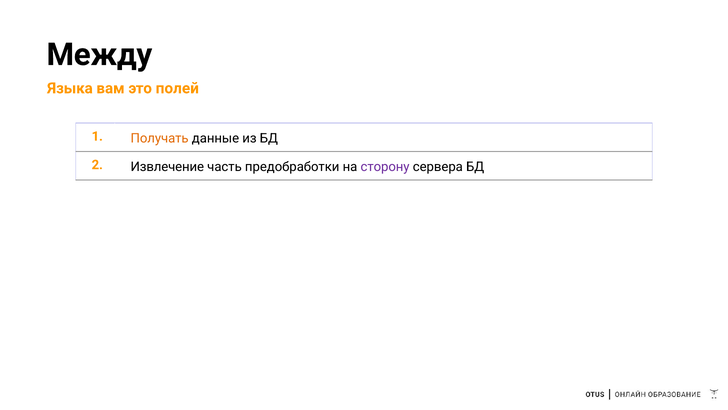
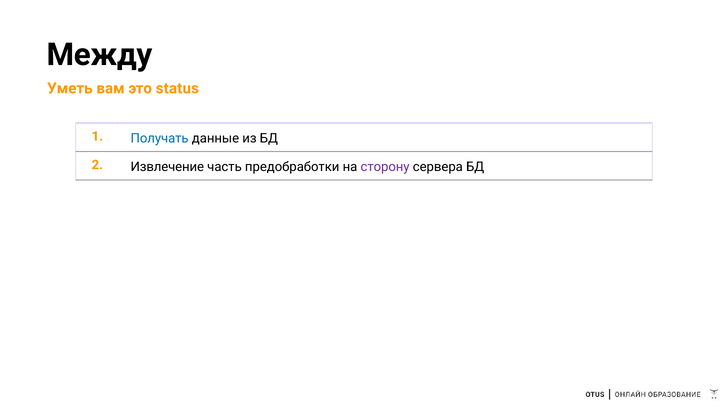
Языка: Языка -> Уметь (70, 88)
полей: полей -> status (177, 88)
Получать colour: orange -> blue (160, 138)
